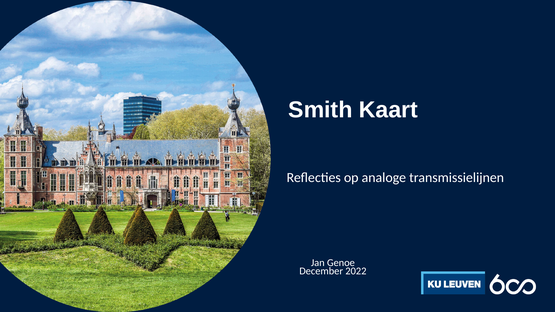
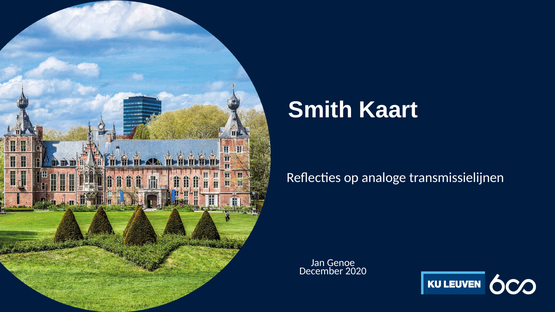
2022: 2022 -> 2020 (356, 271)
